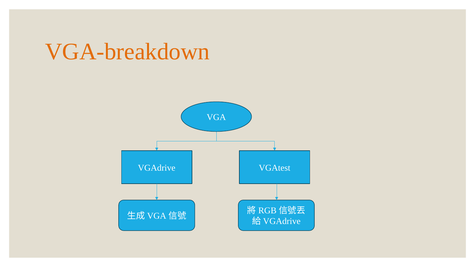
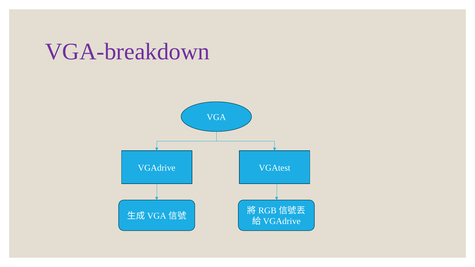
VGA-breakdown colour: orange -> purple (127, 52)
